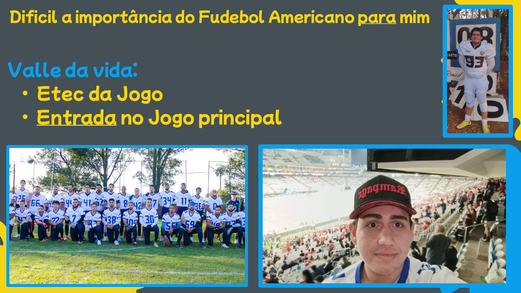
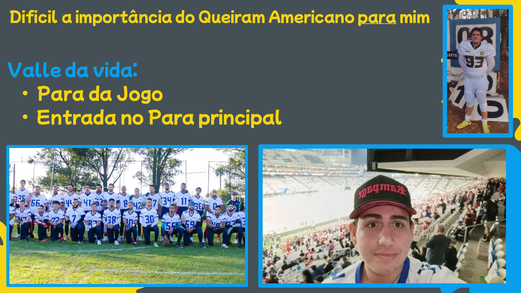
Fudebol: Fudebol -> Queiram (232, 18)
Etec: Etec -> Para (61, 94)
Entrada underline: present -> none (77, 118)
no Jogo: Jogo -> Para (171, 118)
